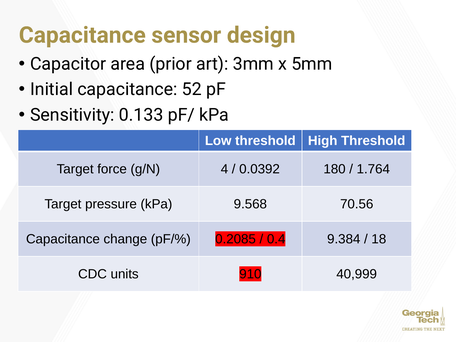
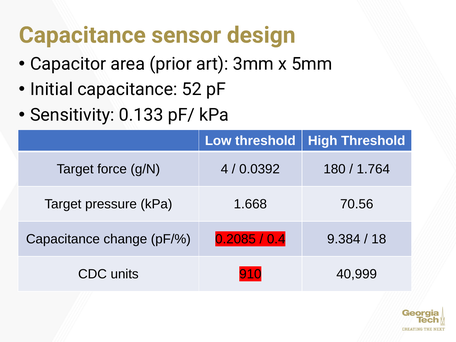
9.568: 9.568 -> 1.668 (250, 204)
